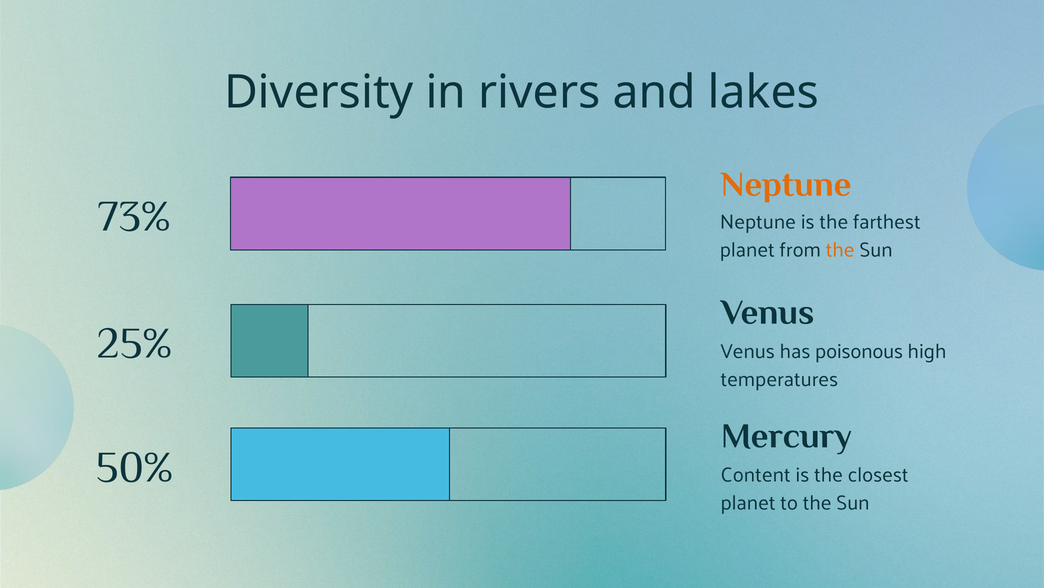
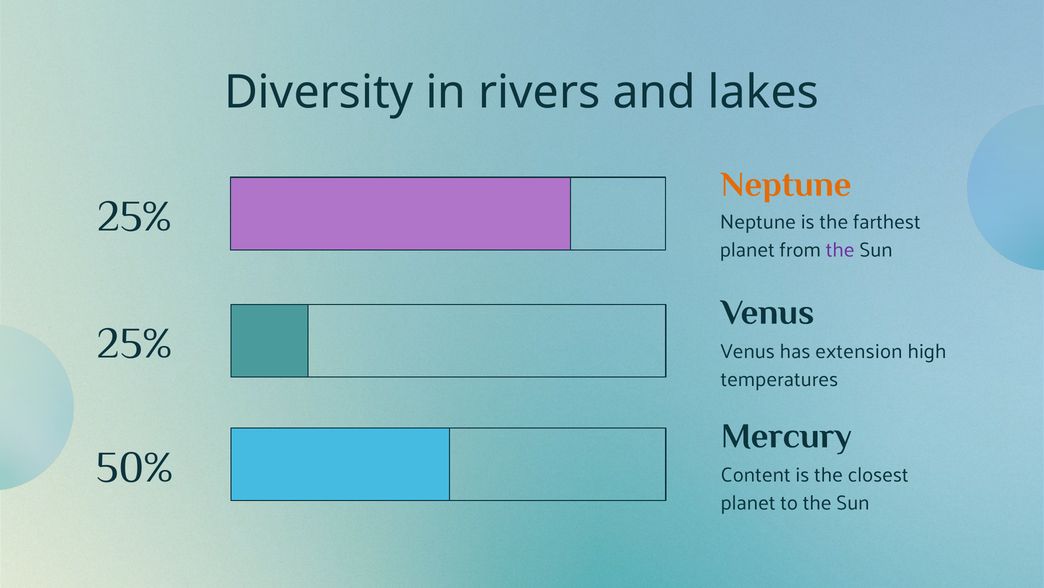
73%: 73% -> 25% (134, 216)
the colour: orange -> purple (840, 250)
poisonous: poisonous -> extension (859, 351)
